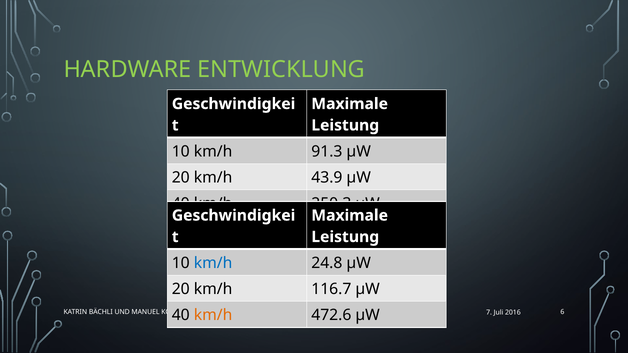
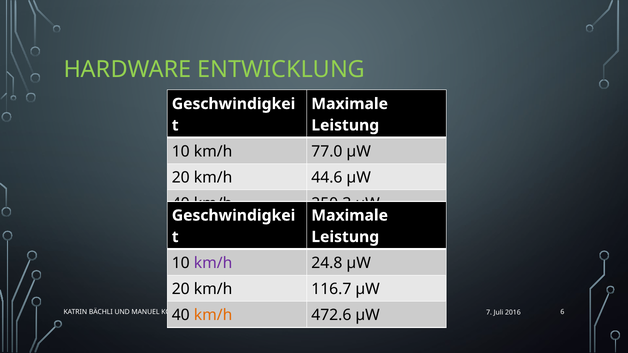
91.3: 91.3 -> 77.0 (327, 152)
43.9: 43.9 -> 44.6 (327, 178)
km/h colour: blue -> purple (213, 263)
